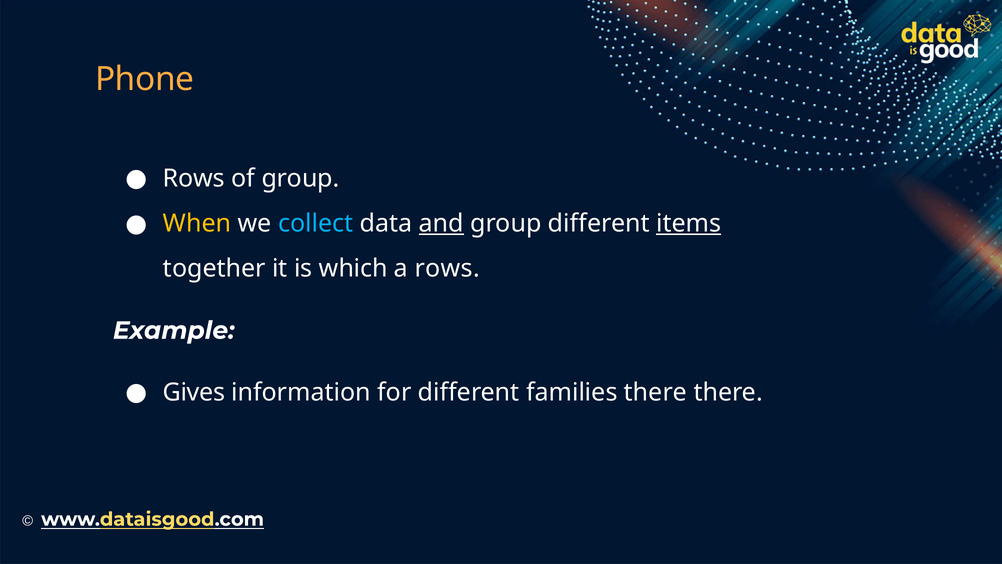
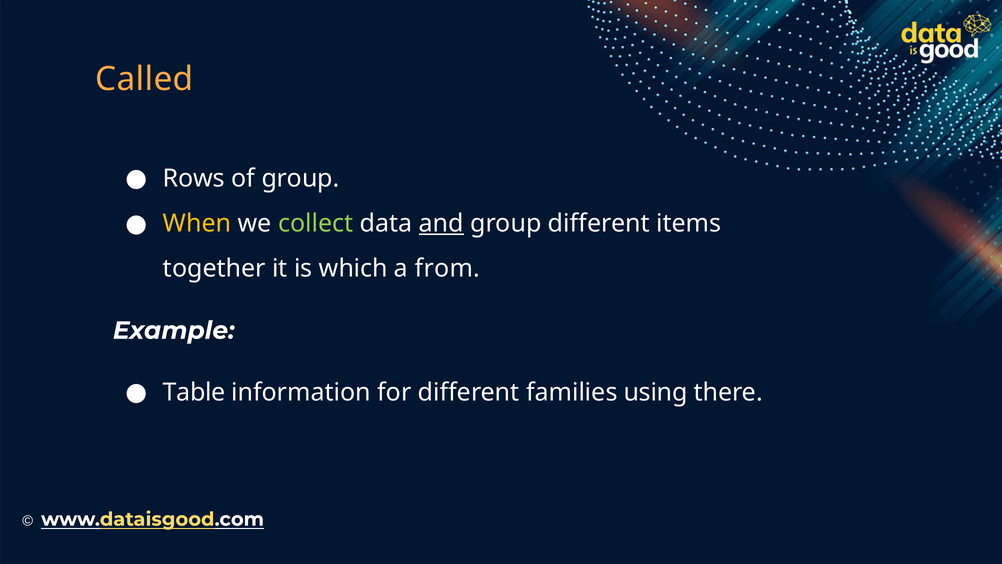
Phone: Phone -> Called (144, 79)
collect colour: light blue -> light green (316, 223)
items underline: present -> none (689, 223)
a rows: rows -> from (447, 269)
Gives: Gives -> Table (194, 392)
families there: there -> using (656, 392)
